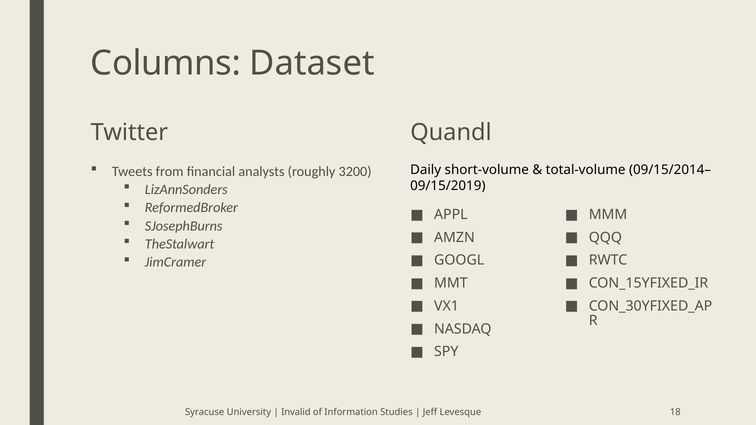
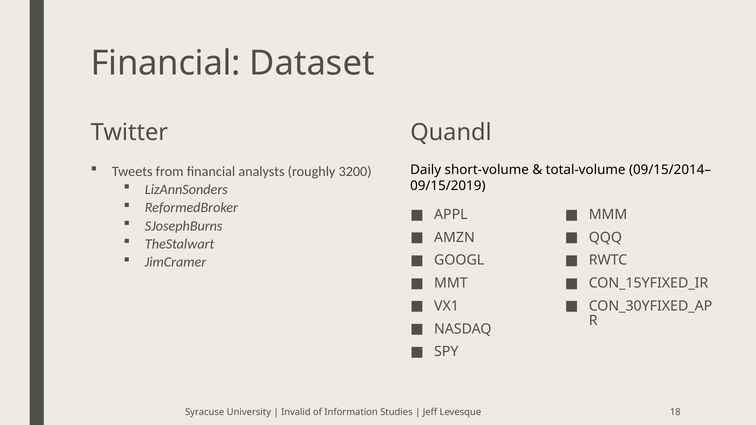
Columns: Columns -> Financial (166, 64)
